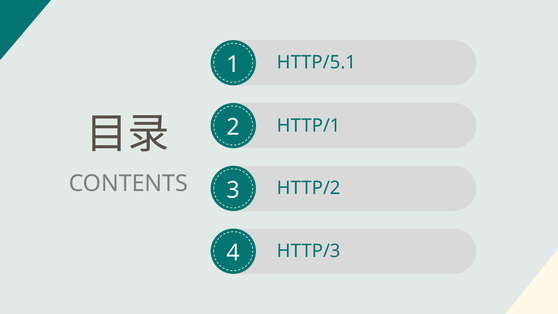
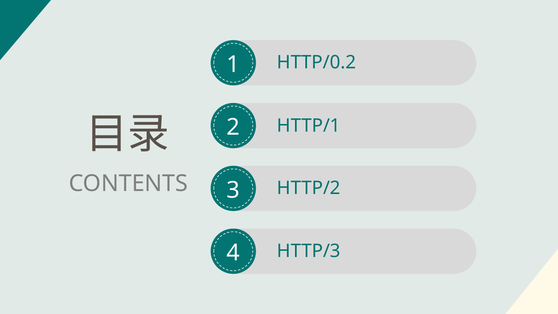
HTTP/5.1: HTTP/5.1 -> HTTP/0.2 (317, 62)
